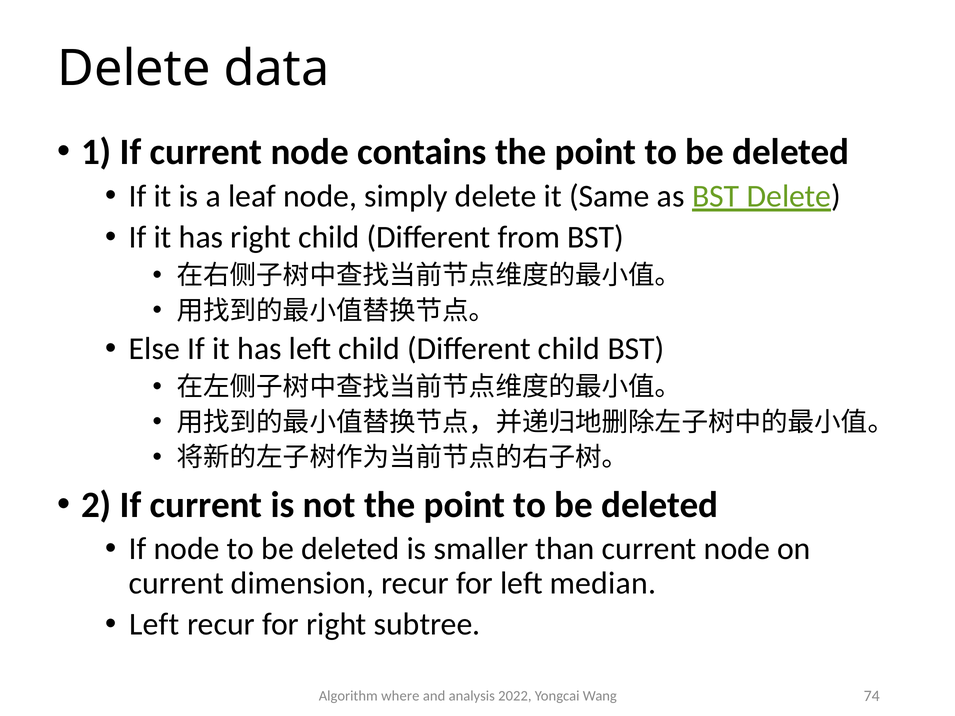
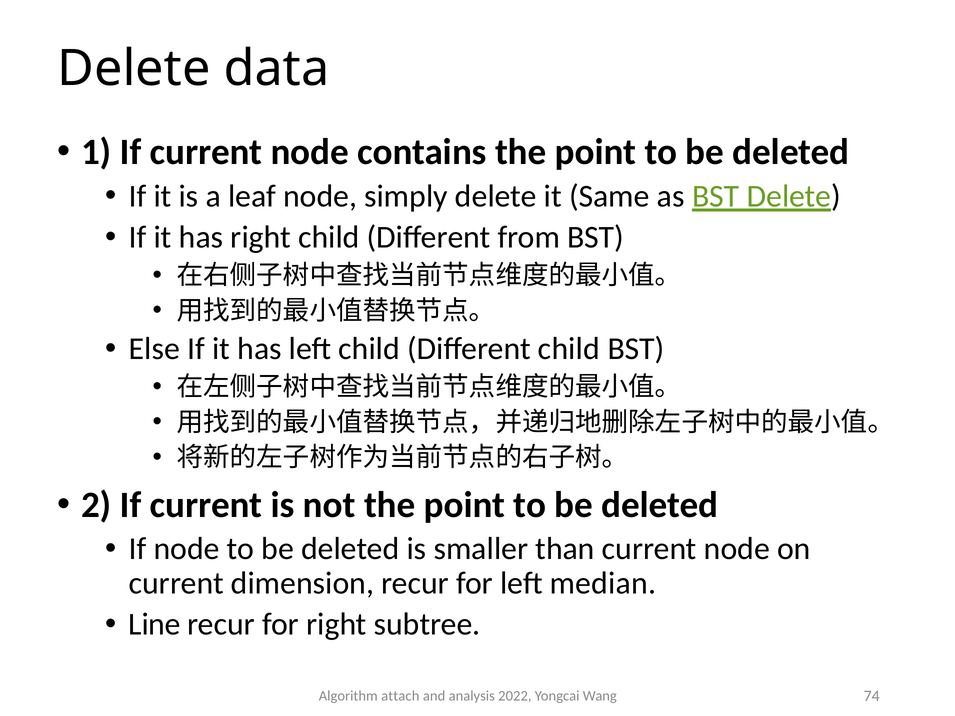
Left: Left -> Line (155, 625)
where: where -> attach (400, 696)
